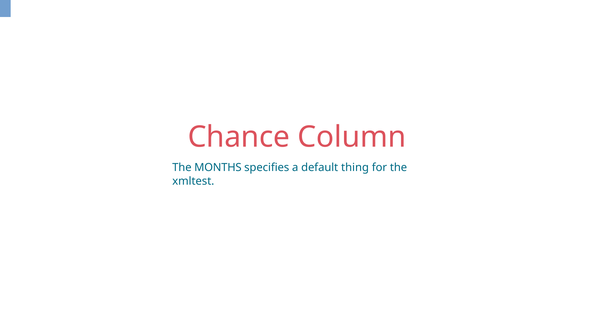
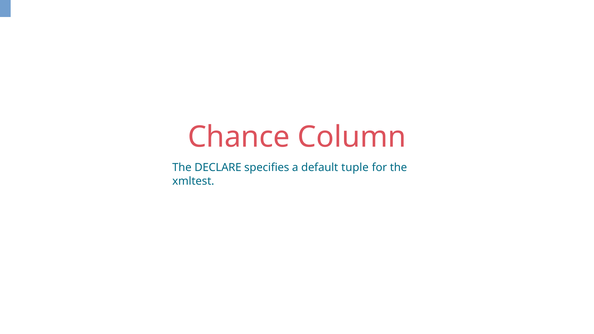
MONTHS: MONTHS -> DECLARE (218, 168)
thing: thing -> tuple (355, 168)
